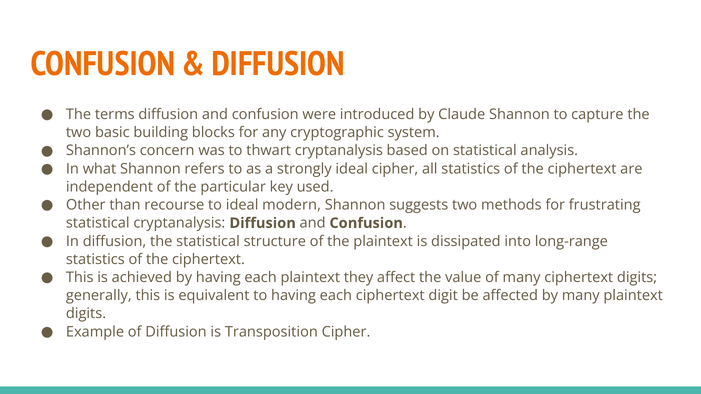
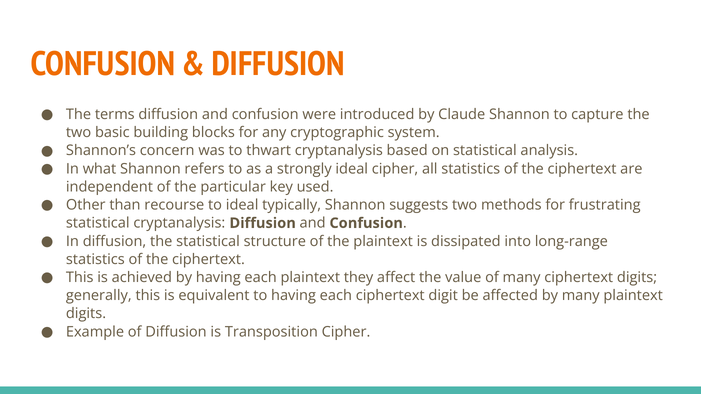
modern: modern -> typically (292, 205)
